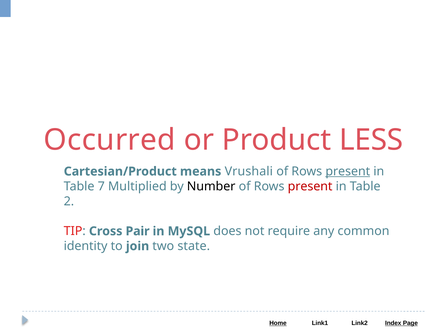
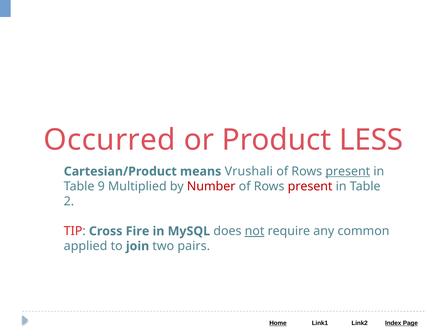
7: 7 -> 9 (101, 186)
Number colour: black -> red (211, 186)
Pair: Pair -> Fire (137, 231)
not underline: none -> present (255, 231)
identity: identity -> applied (86, 246)
state: state -> pairs (194, 246)
